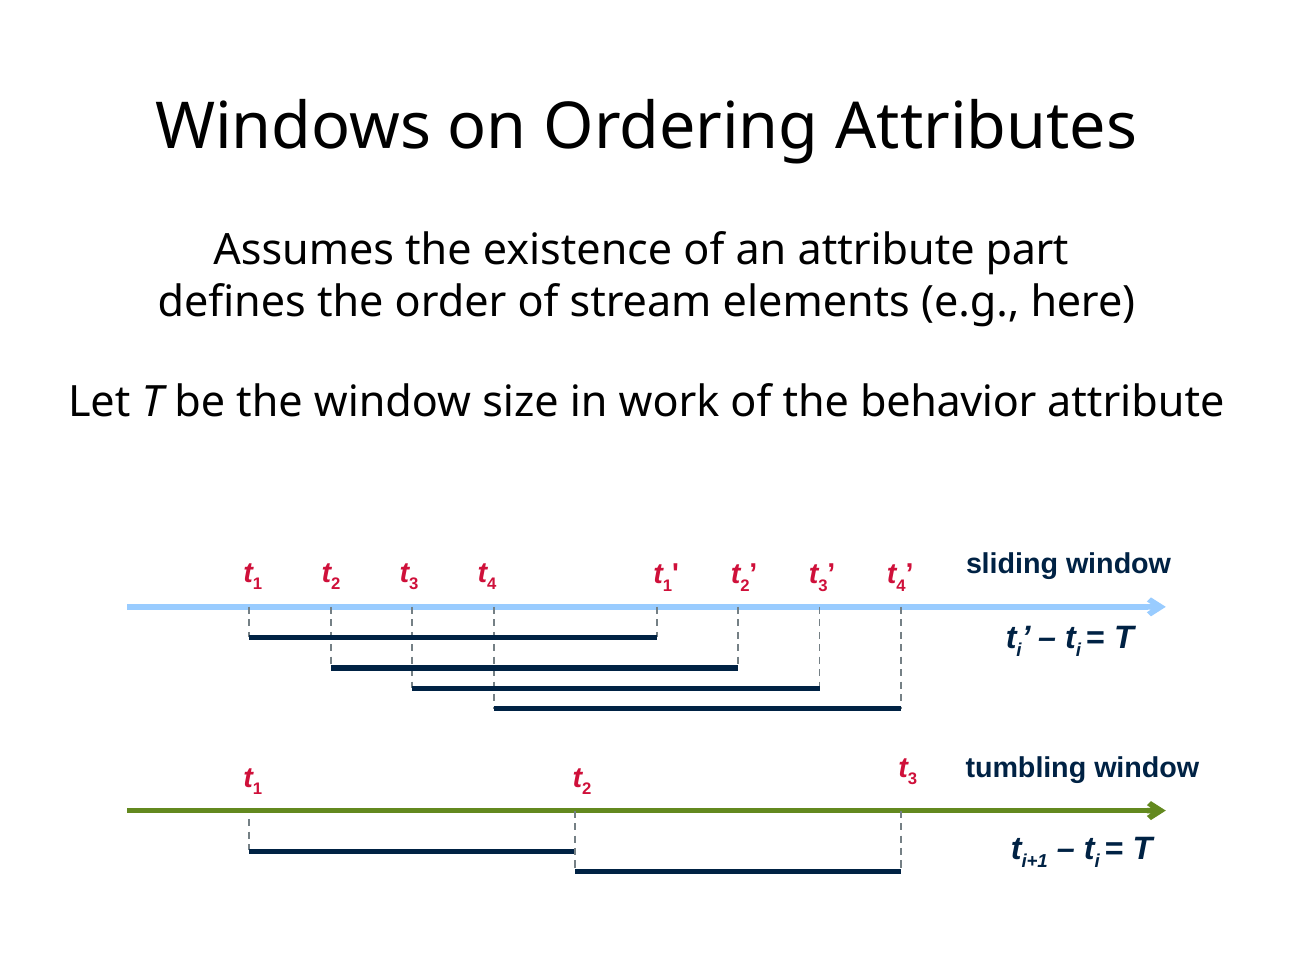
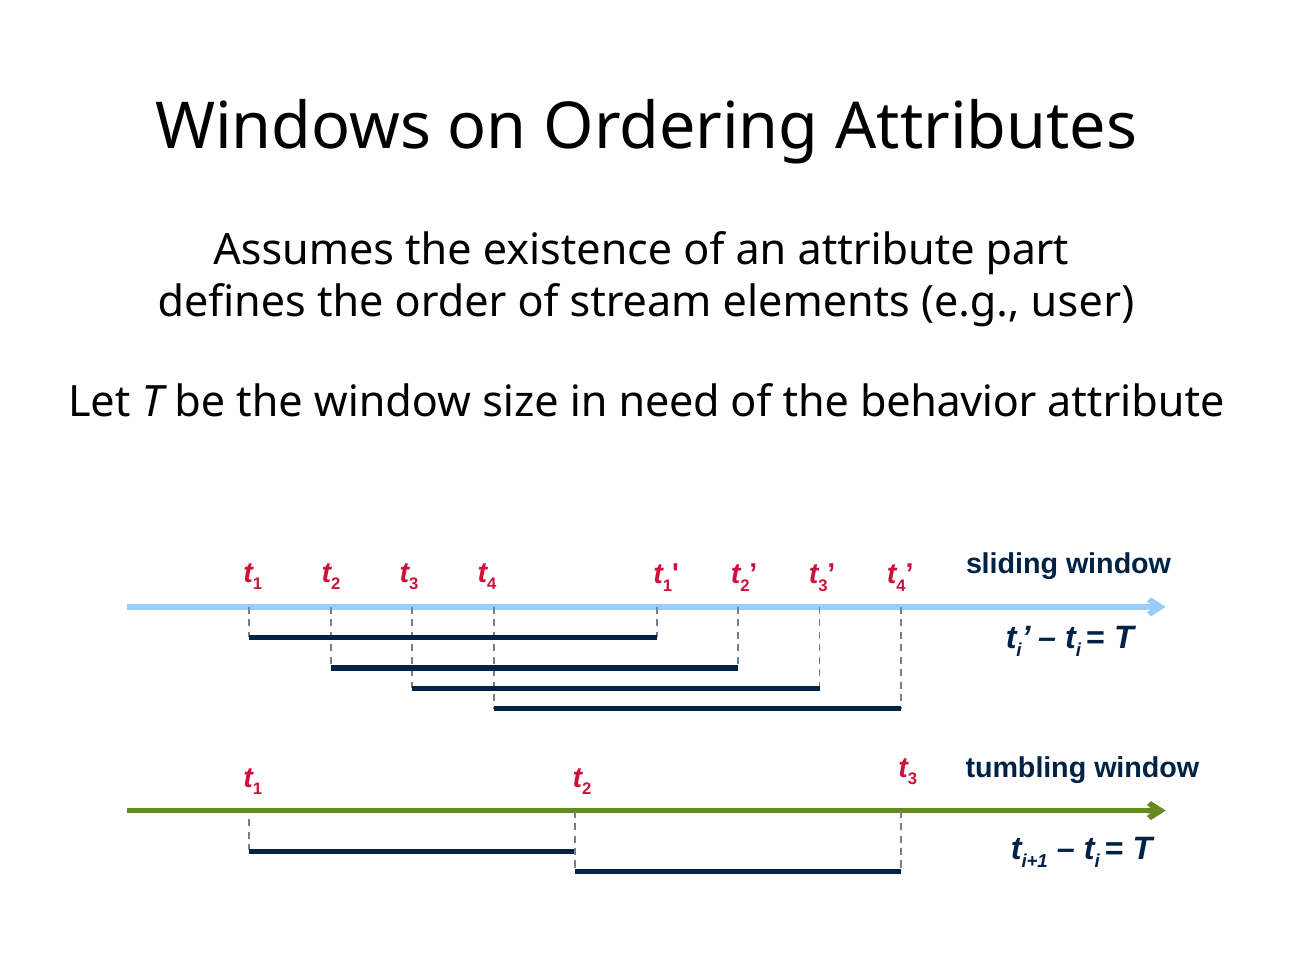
here: here -> user (1083, 302)
work: work -> need (669, 403)
